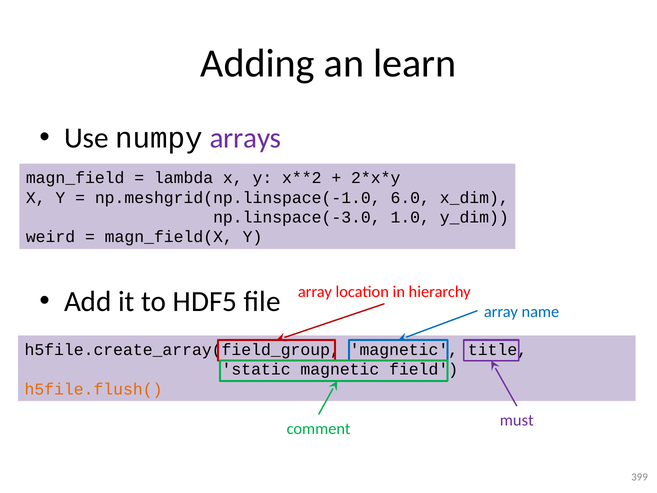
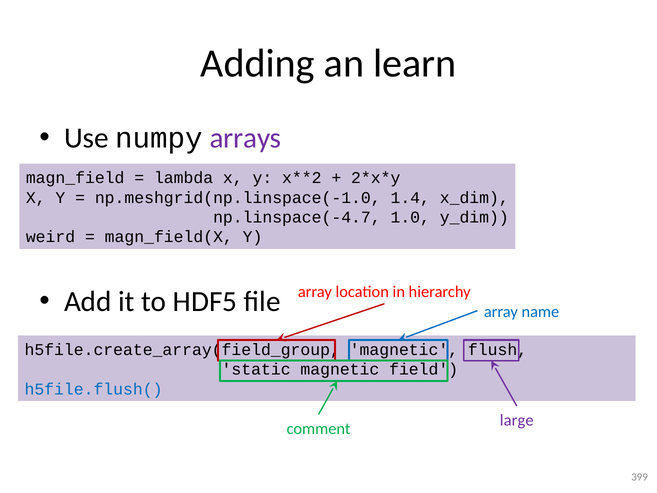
6.0: 6.0 -> 1.4 (410, 198)
np.linspace(-3.0: np.linspace(-3.0 -> np.linspace(-4.7 (297, 217)
title: title -> flush (498, 349)
h5file.flush( colour: orange -> blue (94, 389)
must: must -> large (517, 420)
